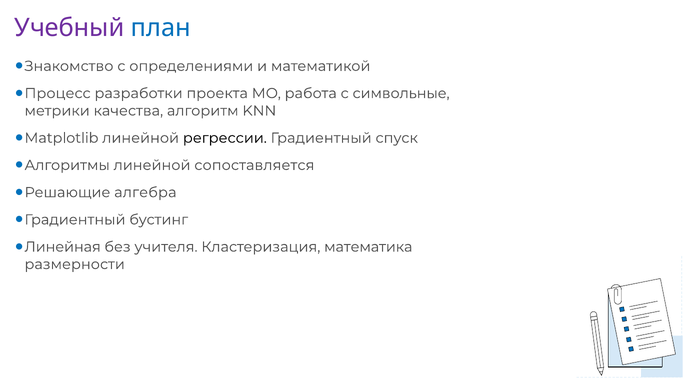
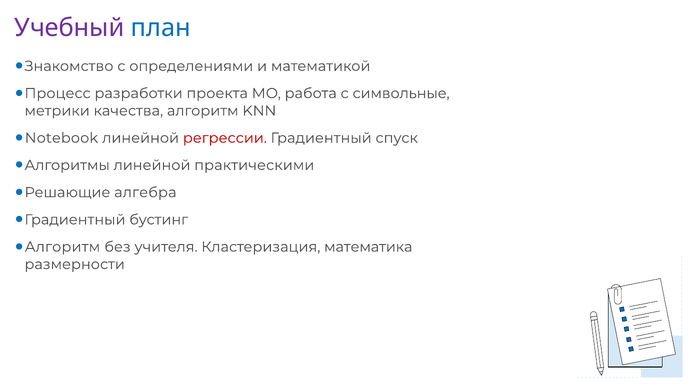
Matplotlib: Matplotlib -> Notebook (61, 138)
регрессии colour: black -> red (225, 138)
сопоставляется: сопоставляется -> практическими (254, 165)
Линейная: Линейная -> Алгоритм (62, 247)
